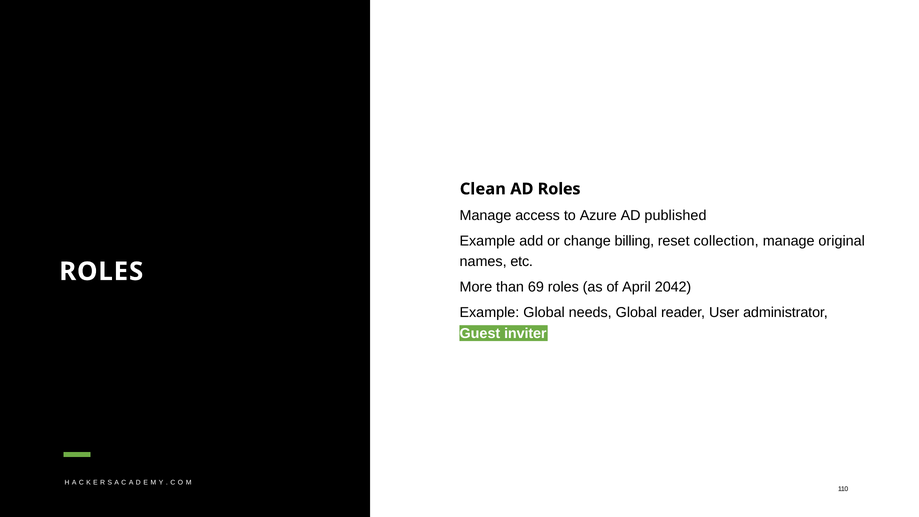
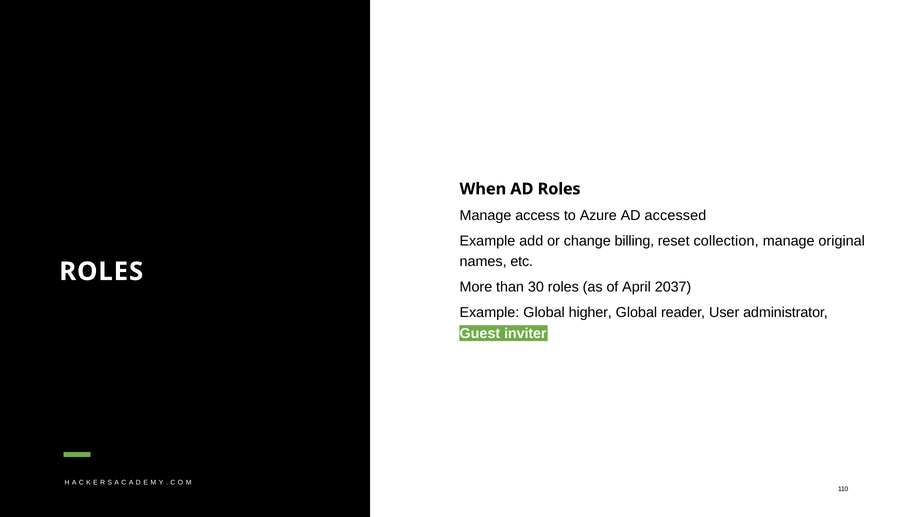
Clean: Clean -> When (483, 189)
published: published -> accessed (675, 215)
69: 69 -> 30 (536, 287)
2042: 2042 -> 2037 (673, 287)
needs: needs -> higher (590, 313)
